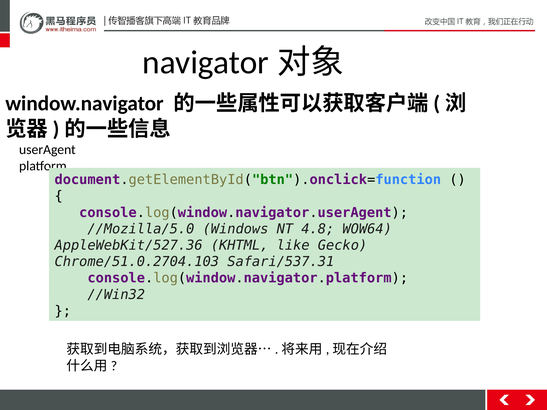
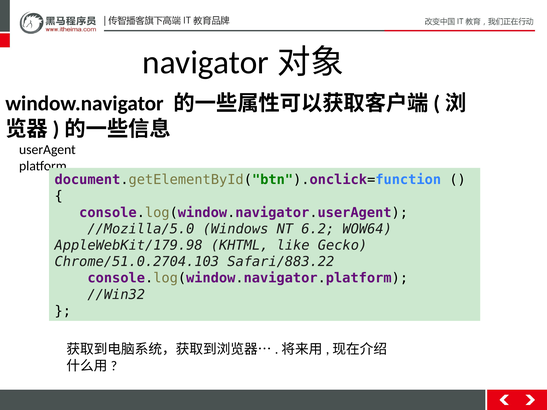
4.8: 4.8 -> 6.2 (318, 229)
AppleWebKit/527.36: AppleWebKit/527.36 -> AppleWebKit/179.98 (129, 245)
Safari/537.31: Safari/537.31 -> Safari/883.22 (281, 262)
